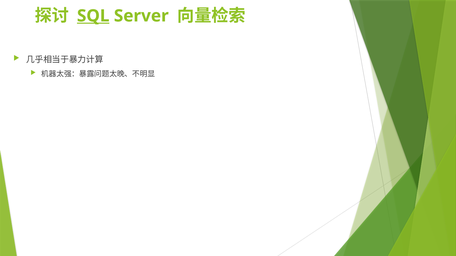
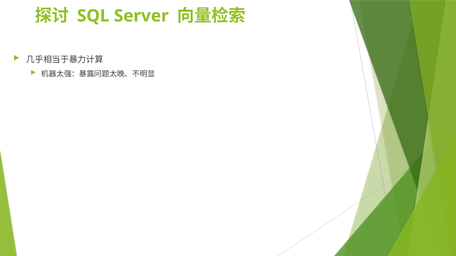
SQL underline: present -> none (93, 16)
